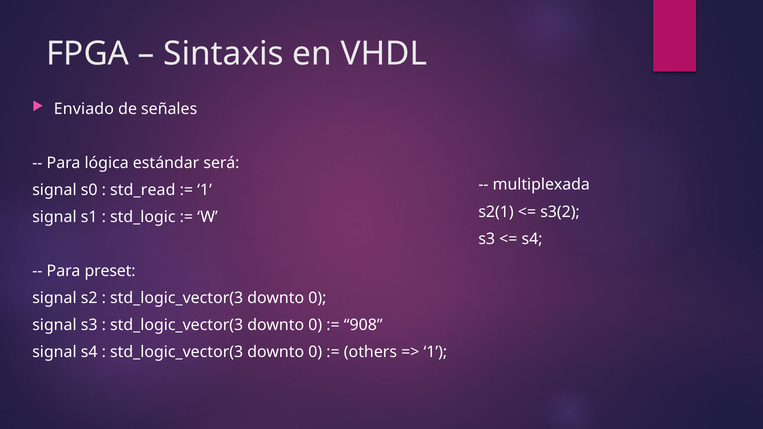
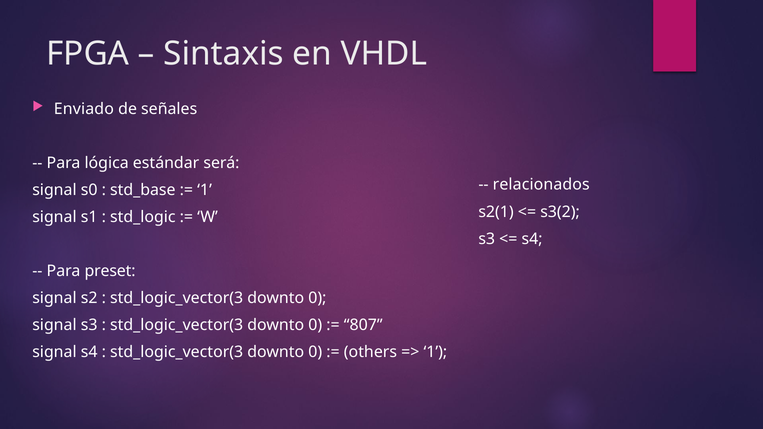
multiplexada: multiplexada -> relacionados (541, 185)
std_read: std_read -> std_base (143, 190)
908: 908 -> 807 (363, 325)
